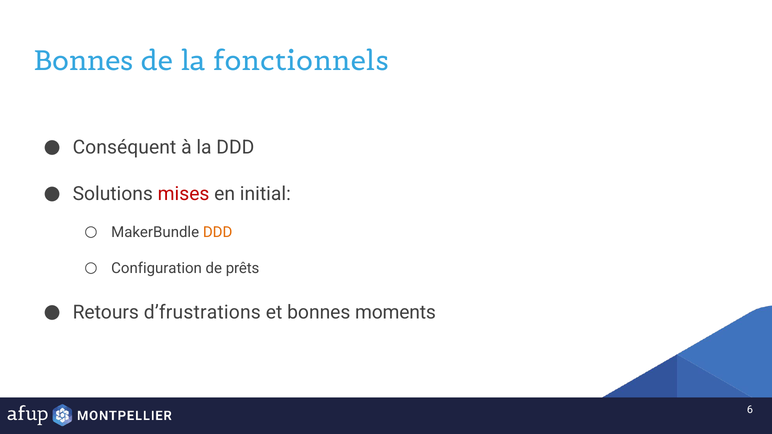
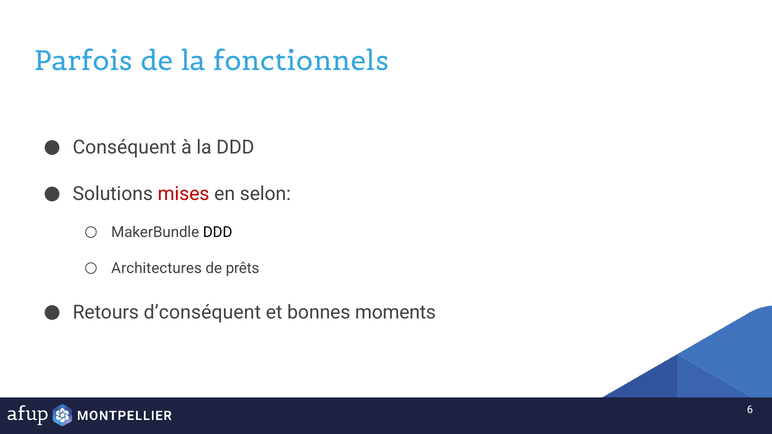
Bonnes: Bonnes -> Parfois (83, 61)
initial: initial -> selon (265, 194)
DDD colour: orange -> black (218, 232)
Configuration: Configuration -> Architectures (157, 268)
d’frustrations: d’frustrations -> d’conséquent (202, 312)
